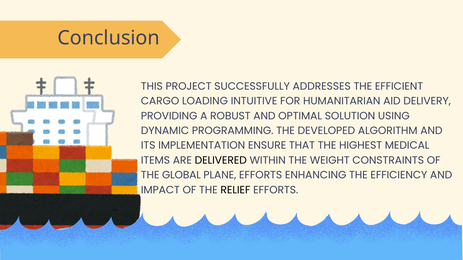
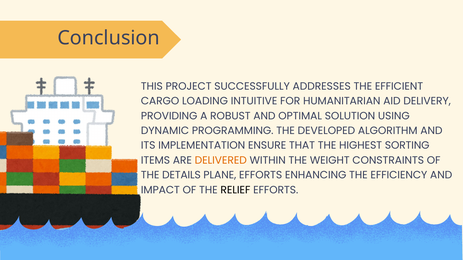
MEDICAL: MEDICAL -> SORTING (407, 146)
DELIVERED colour: black -> orange (221, 161)
GLOBAL: GLOBAL -> DETAILS (181, 175)
